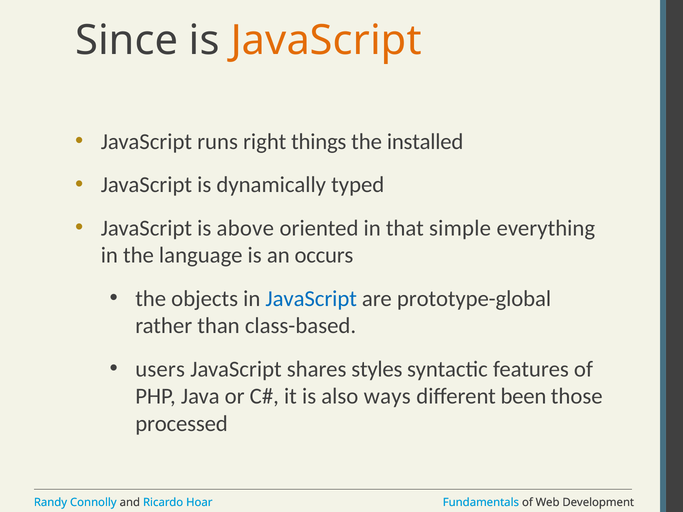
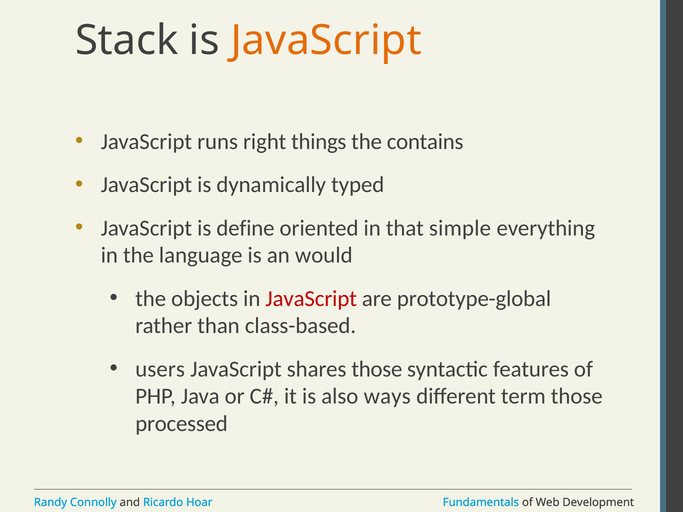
Since: Since -> Stack (127, 41)
installed: installed -> contains (425, 142)
above: above -> define (245, 228)
occurs: occurs -> would (324, 255)
JavaScript colour: blue -> red (311, 299)
shares styles: styles -> those (377, 369)
been: been -> term (523, 397)
